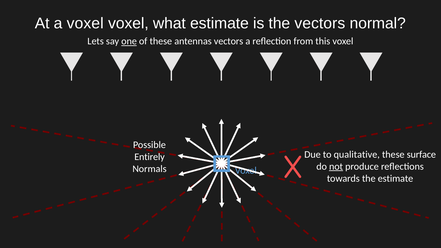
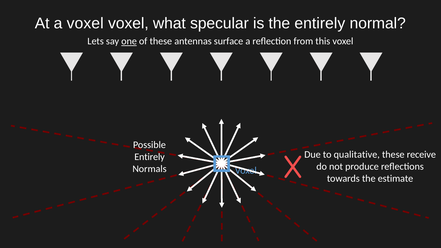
what estimate: estimate -> specular (219, 23)
the vectors: vectors -> entirely (320, 23)
antennas vectors: vectors -> surface (229, 41)
surface: surface -> receive (421, 155)
not underline: present -> none (336, 167)
